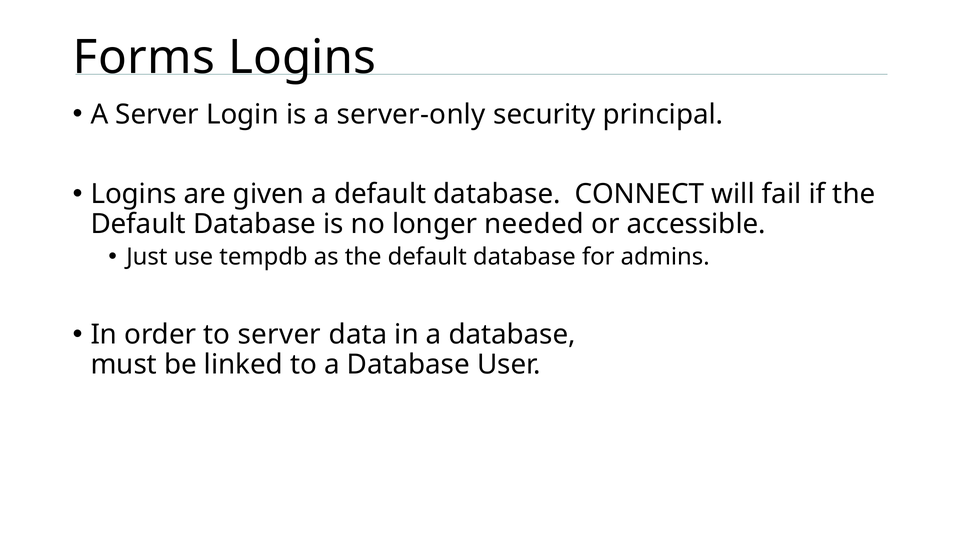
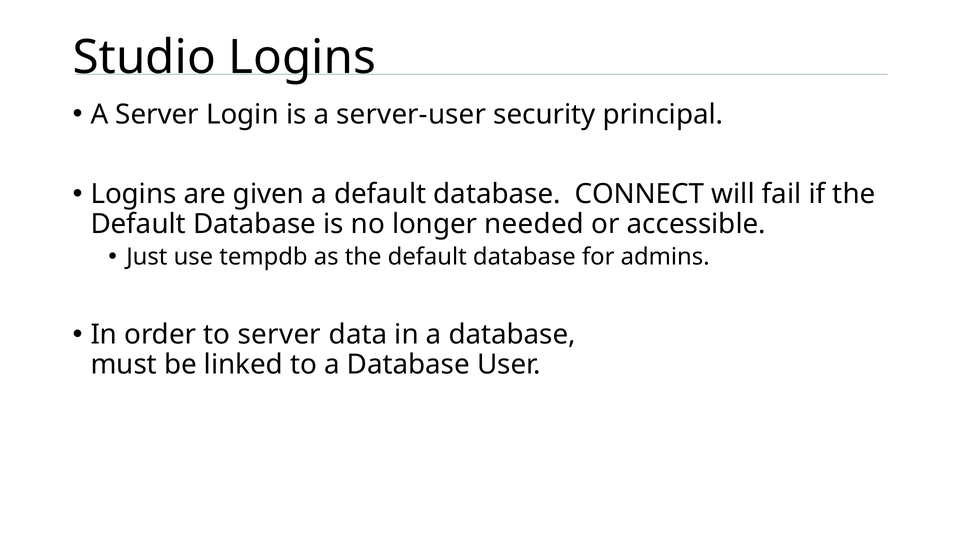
Forms: Forms -> Studio (144, 58)
server-only: server-only -> server-user (411, 114)
